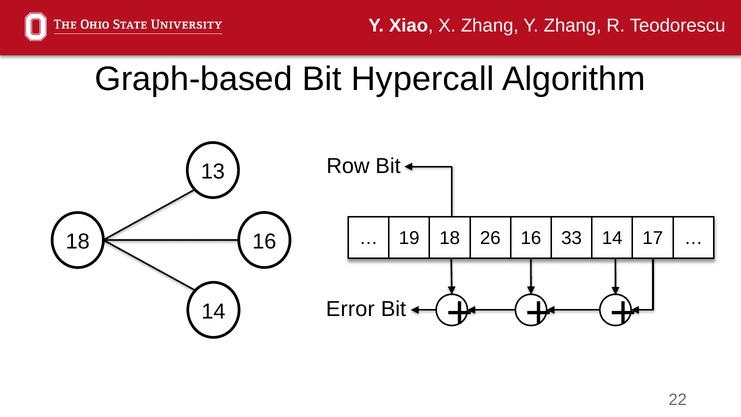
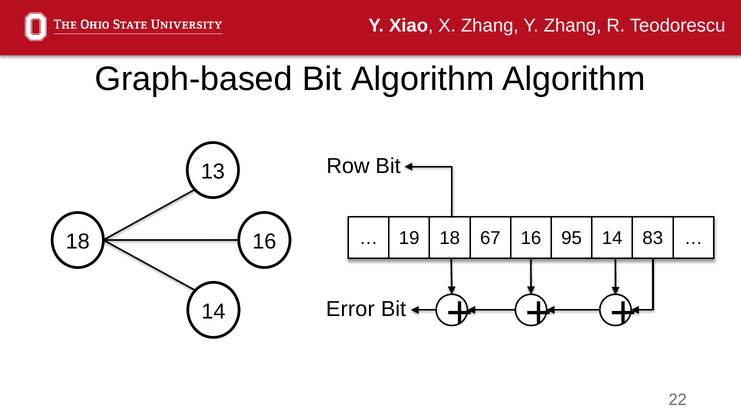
Bit Hypercall: Hypercall -> Algorithm (423, 79)
26: 26 -> 67 (490, 238)
33: 33 -> 95 (572, 238)
17: 17 -> 83 (653, 238)
